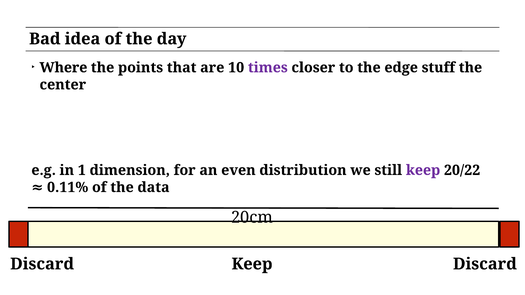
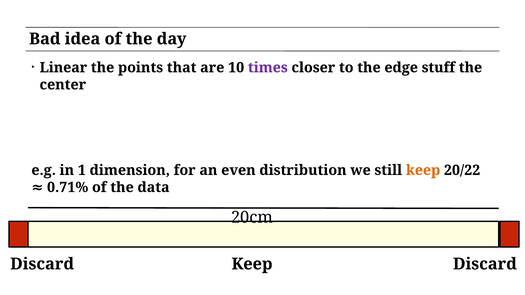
Where: Where -> Linear (63, 68)
keep colour: purple -> orange (423, 170)
0.11%: 0.11% -> 0.71% (68, 187)
